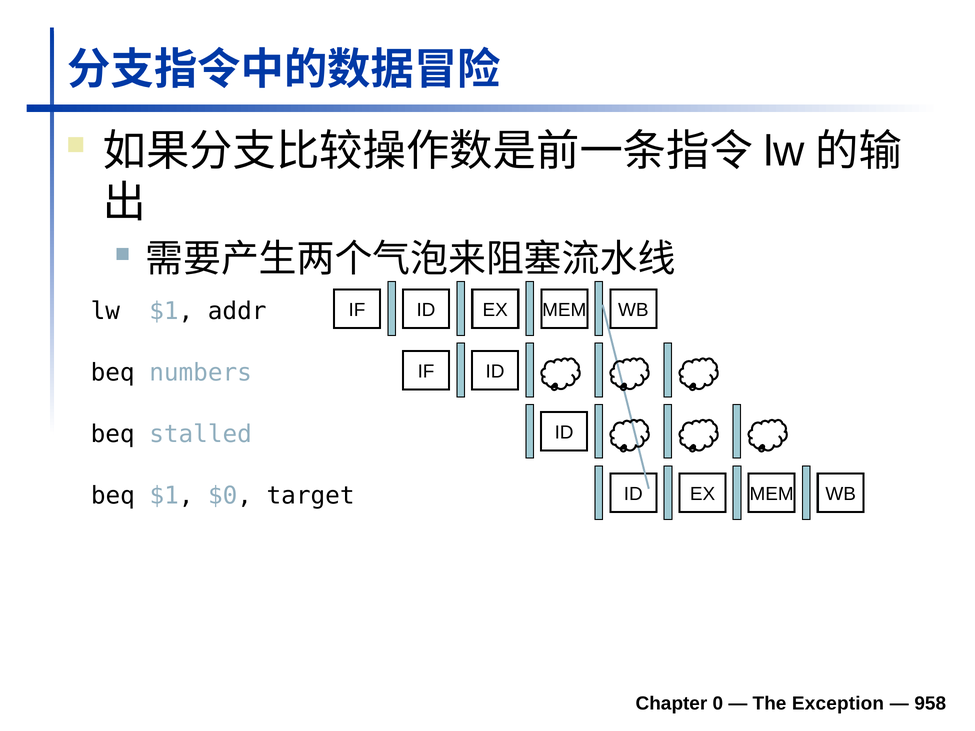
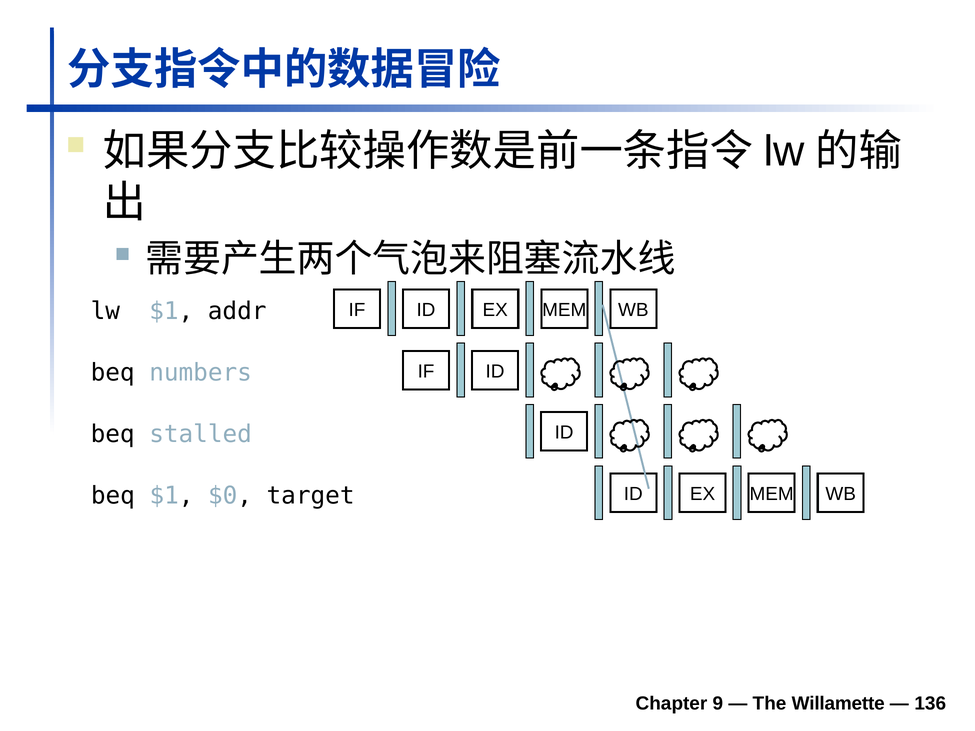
0: 0 -> 9 (718, 704)
Exception: Exception -> Willamette (838, 704)
958: 958 -> 136 (930, 704)
